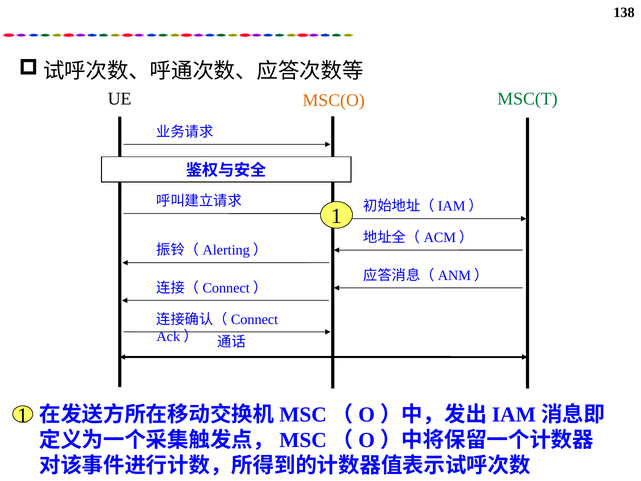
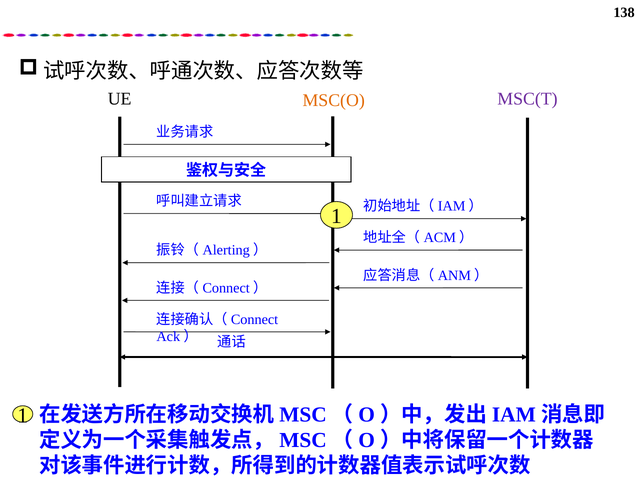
MSC(T colour: green -> purple (527, 99)
